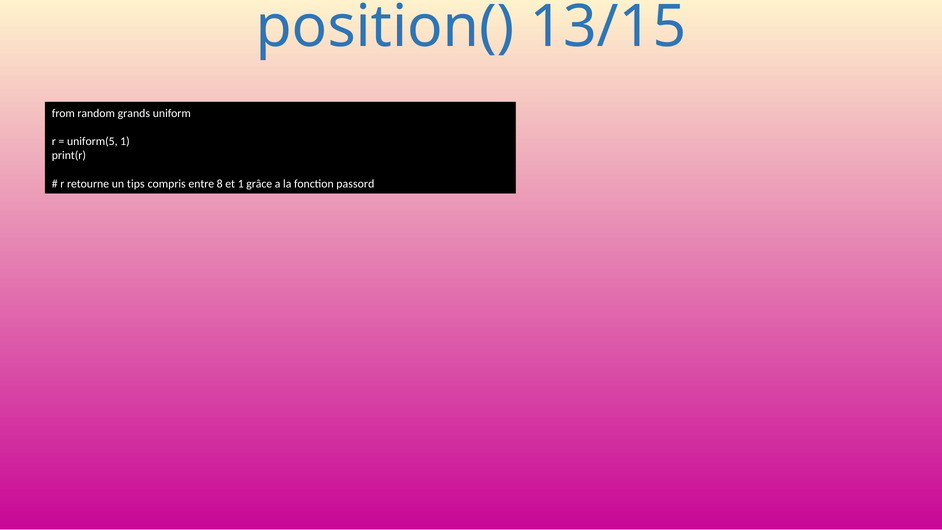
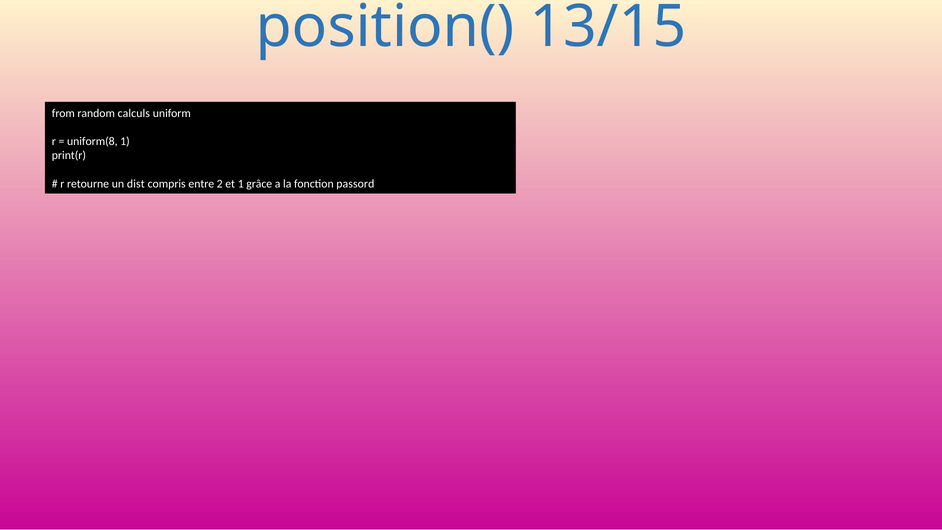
grands: grands -> calculs (134, 113)
uniform(5: uniform(5 -> uniform(8 (92, 141)
tips: tips -> dist (136, 184)
8: 8 -> 2 (220, 184)
